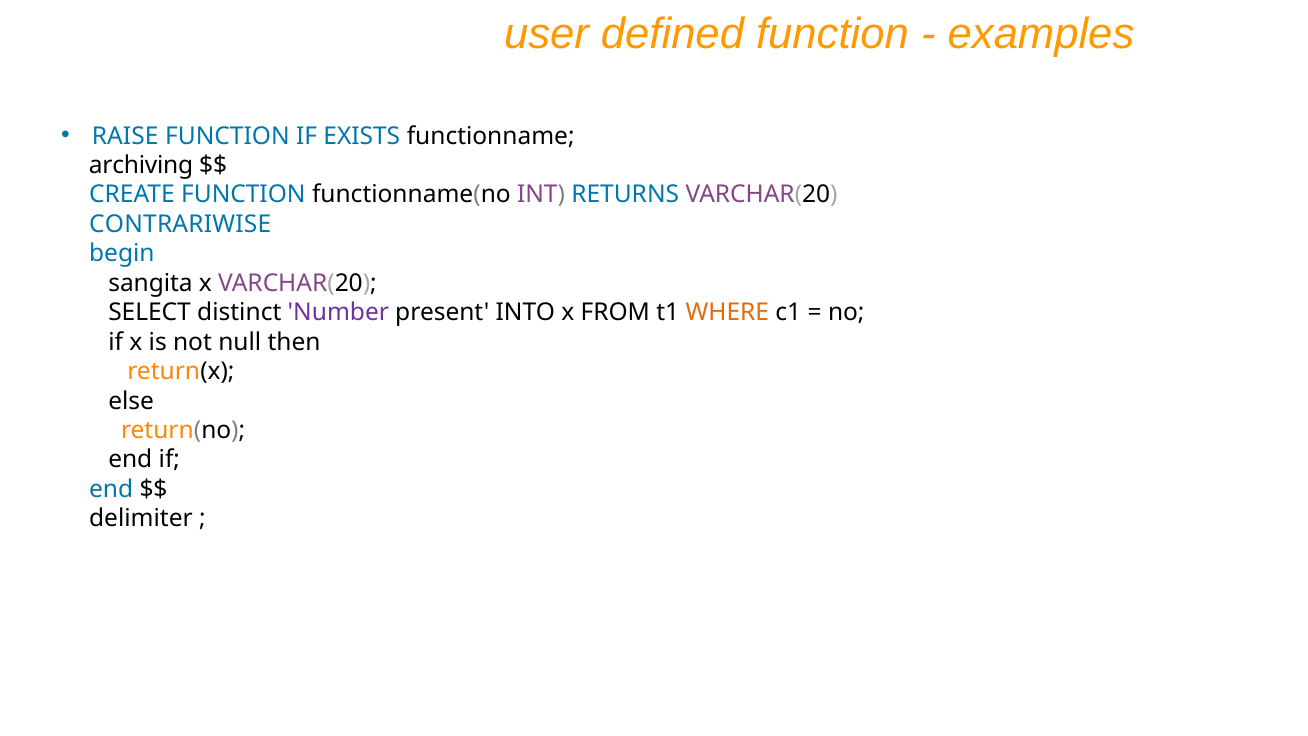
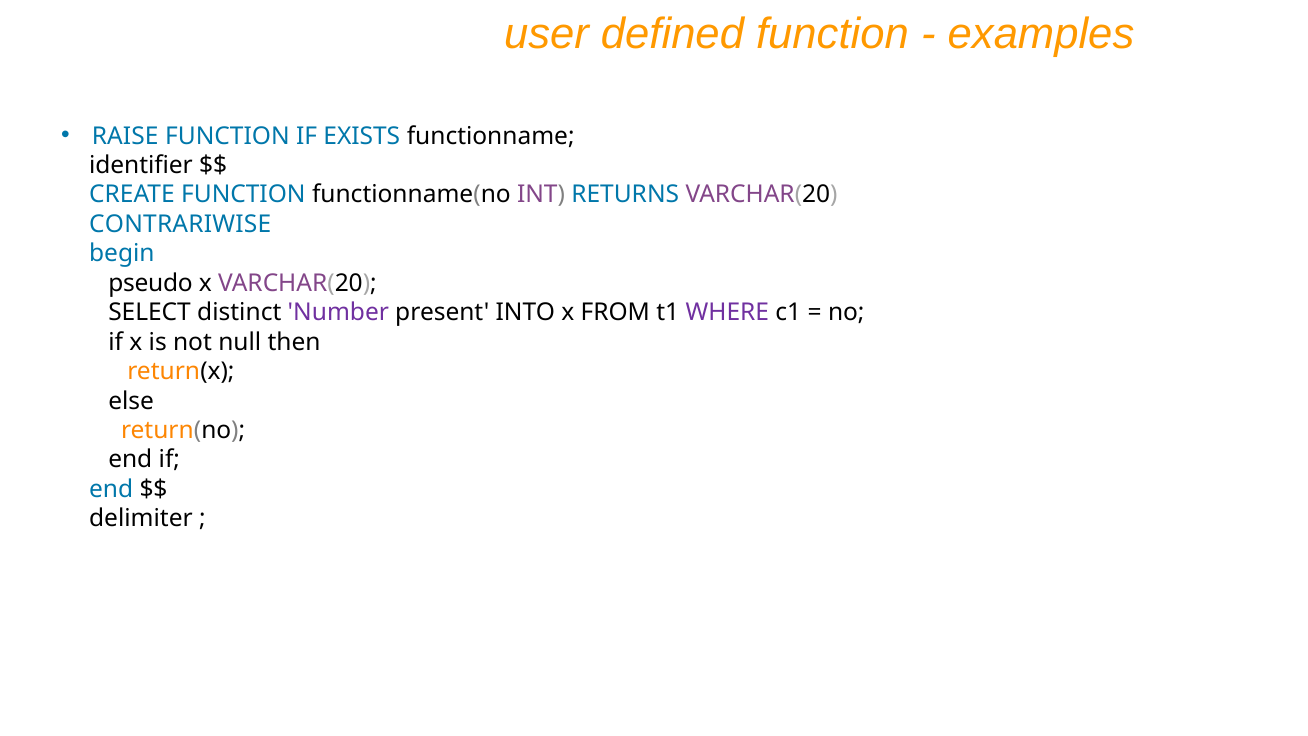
archiving: archiving -> identifier (141, 165)
sangita: sangita -> pseudo (151, 283)
WHERE colour: orange -> purple (727, 313)
